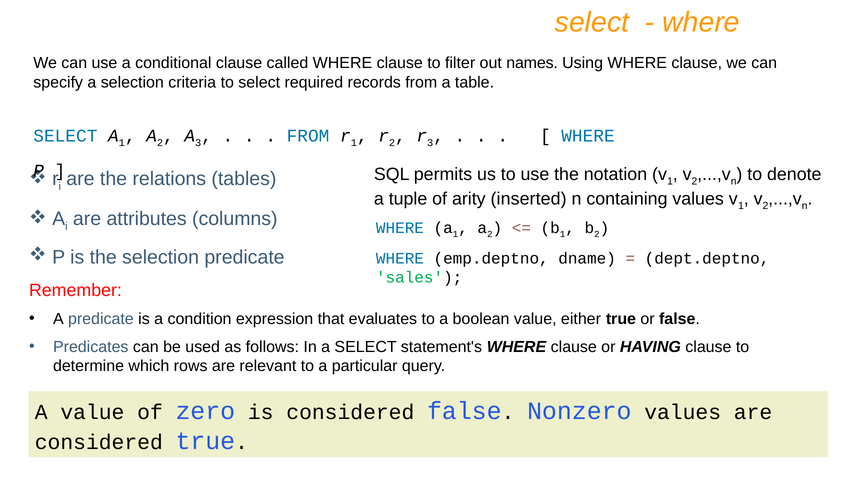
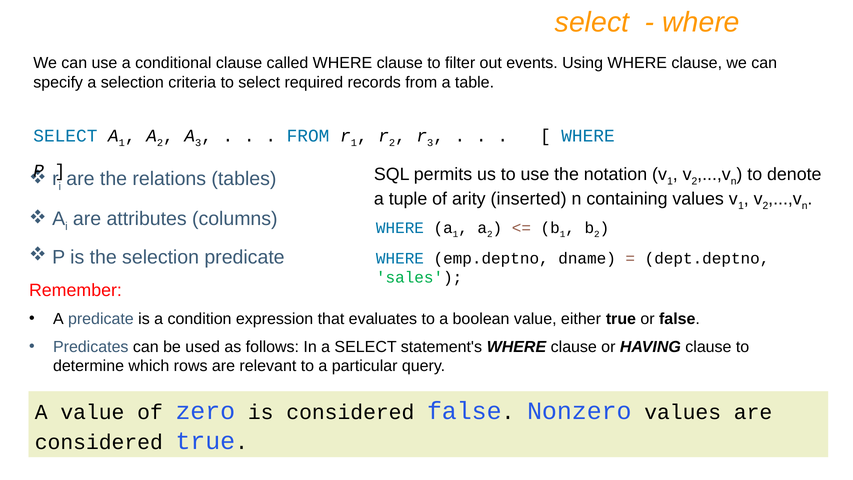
names: names -> events (532, 63)
